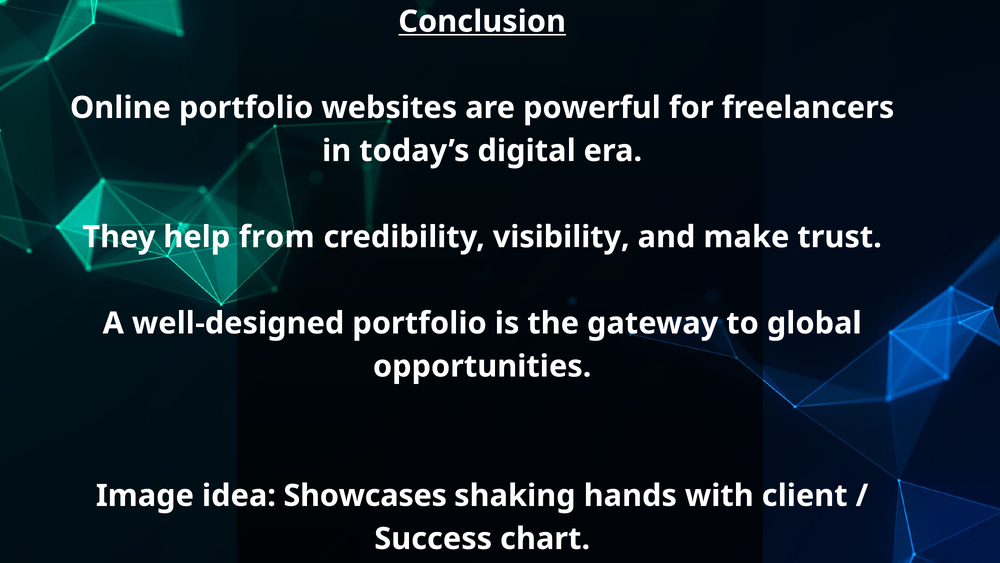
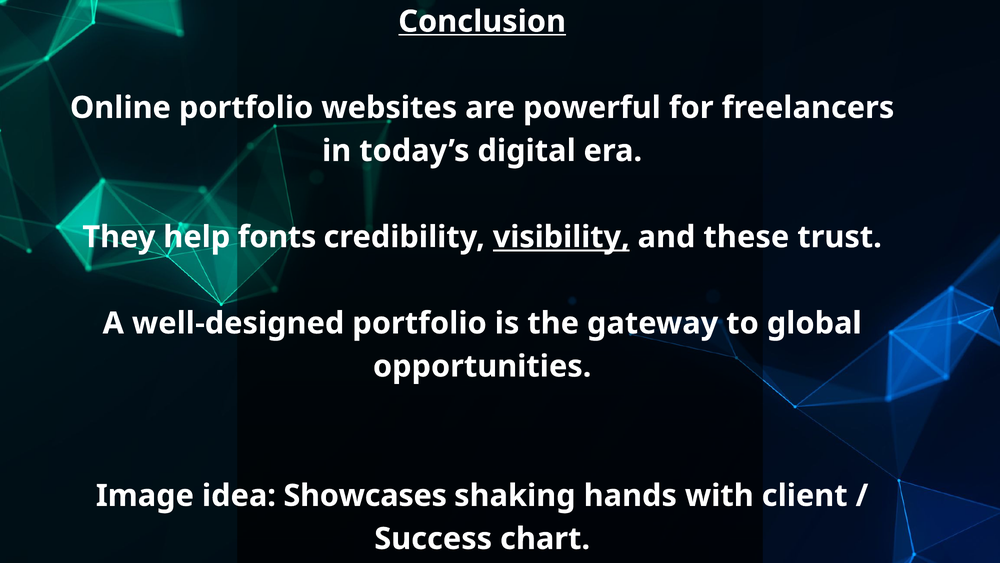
from: from -> fonts (277, 237)
visibility underline: none -> present (561, 237)
make: make -> these (746, 237)
